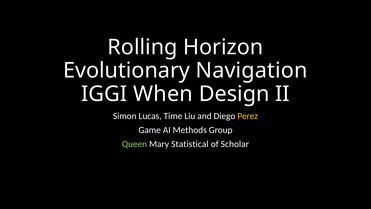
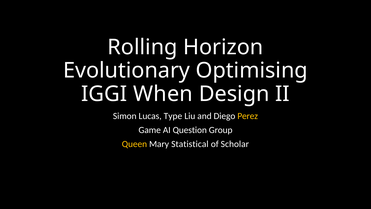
Navigation: Navigation -> Optimising (252, 70)
Time: Time -> Type (173, 116)
Methods: Methods -> Question (190, 130)
Queen colour: light green -> yellow (134, 144)
